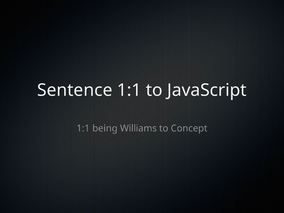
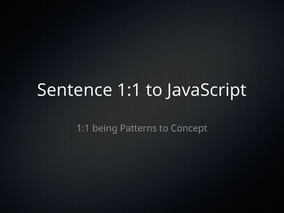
Williams: Williams -> Patterns (138, 128)
